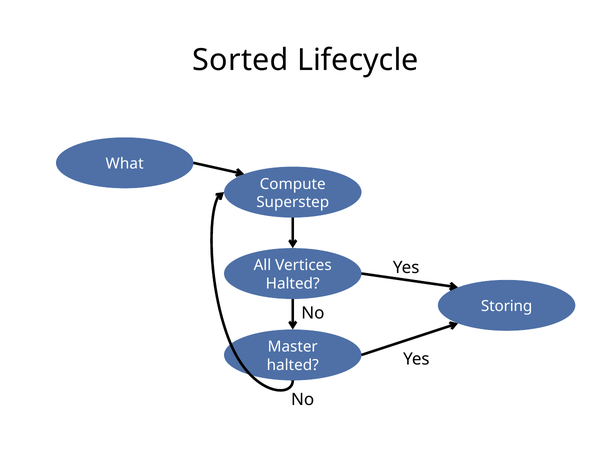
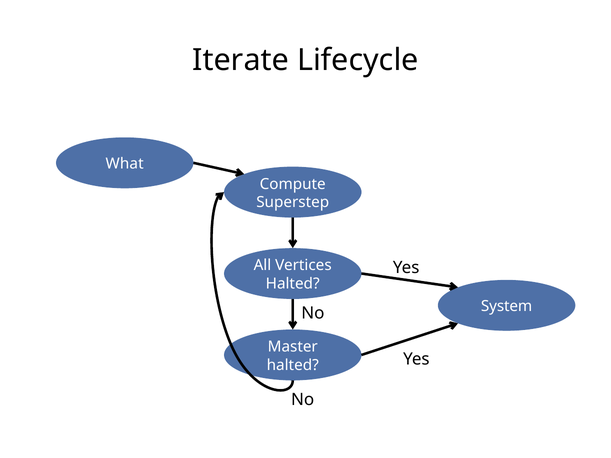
Sorted: Sorted -> Iterate (241, 60)
Storing: Storing -> System (507, 307)
